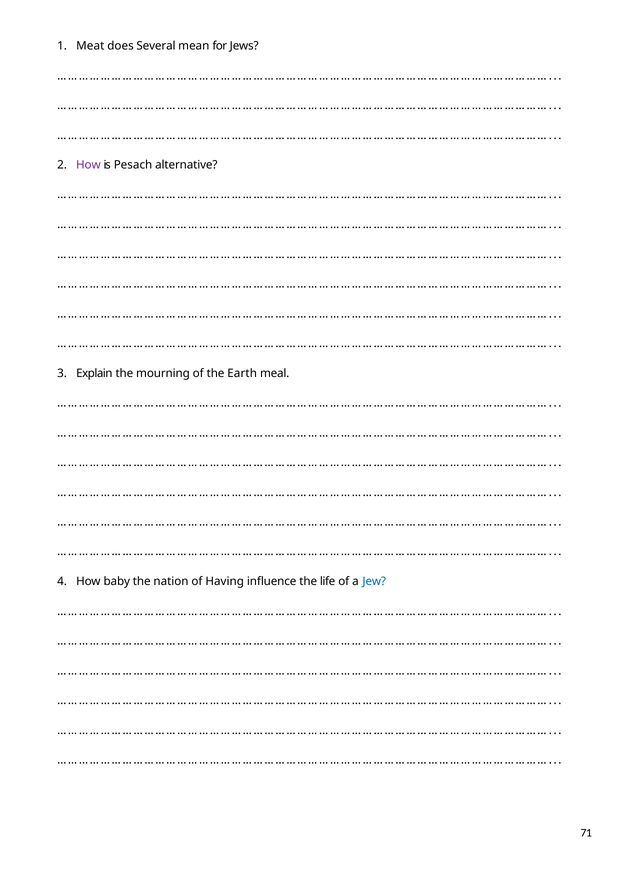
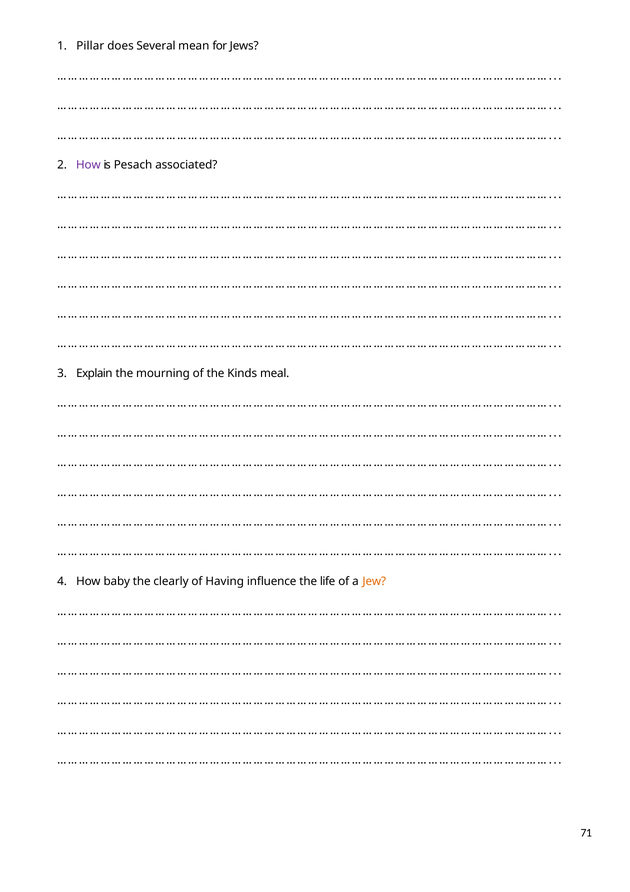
Meat: Meat -> Pillar (90, 46)
alternative: alternative -> associated (186, 165)
Earth: Earth -> Kinds (242, 373)
nation: nation -> clearly (171, 581)
Jew colour: blue -> orange (374, 581)
